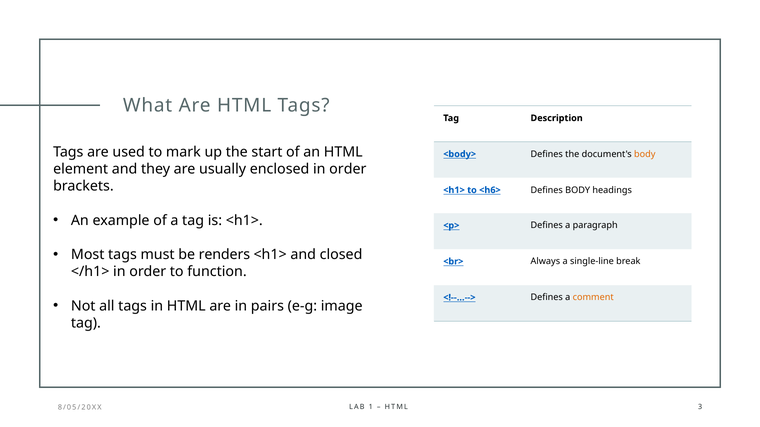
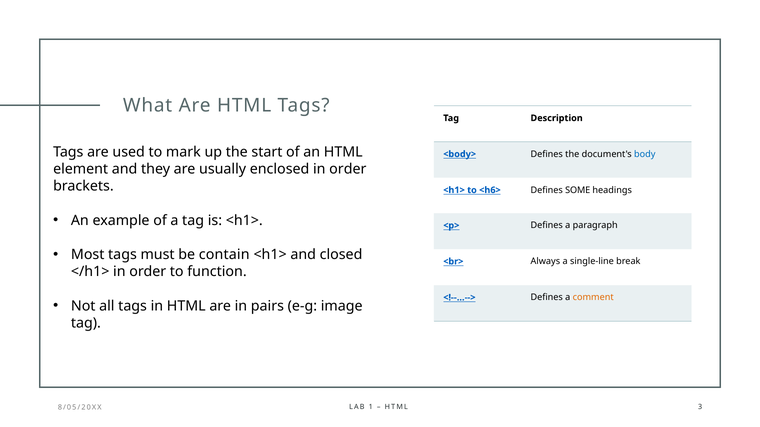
body colour: orange -> blue (645, 154)
Defines BODY: BODY -> SOME (578, 190)
renders: renders -> contain (224, 255)
